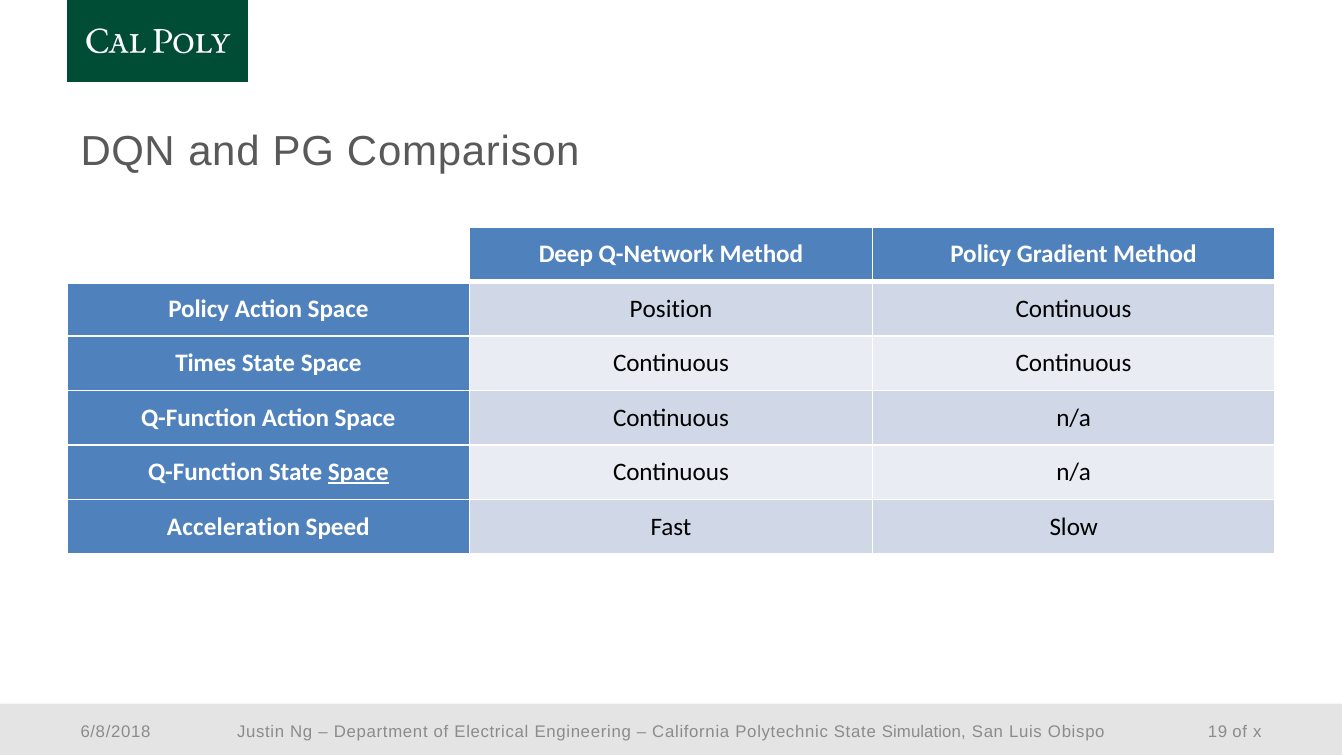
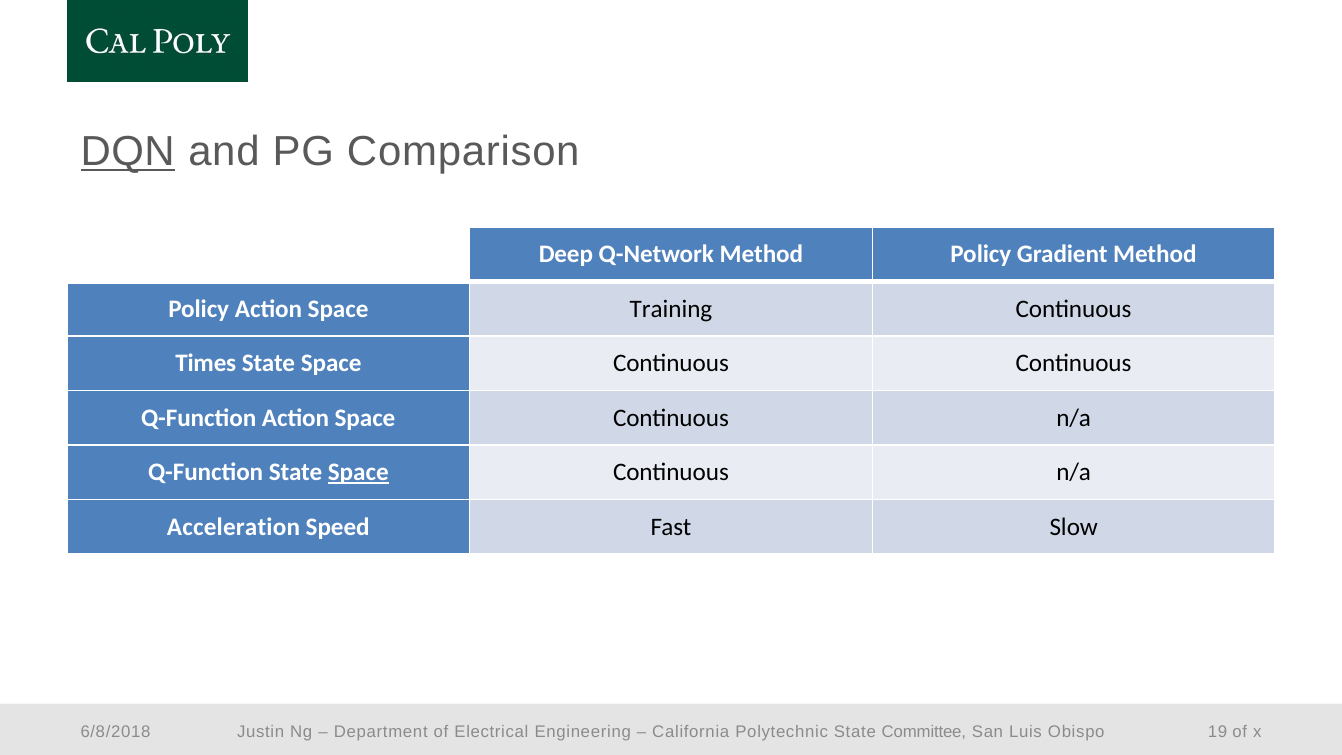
DQN underline: none -> present (128, 152)
Position: Position -> Training (671, 309)
Simulation: Simulation -> Committee (924, 731)
